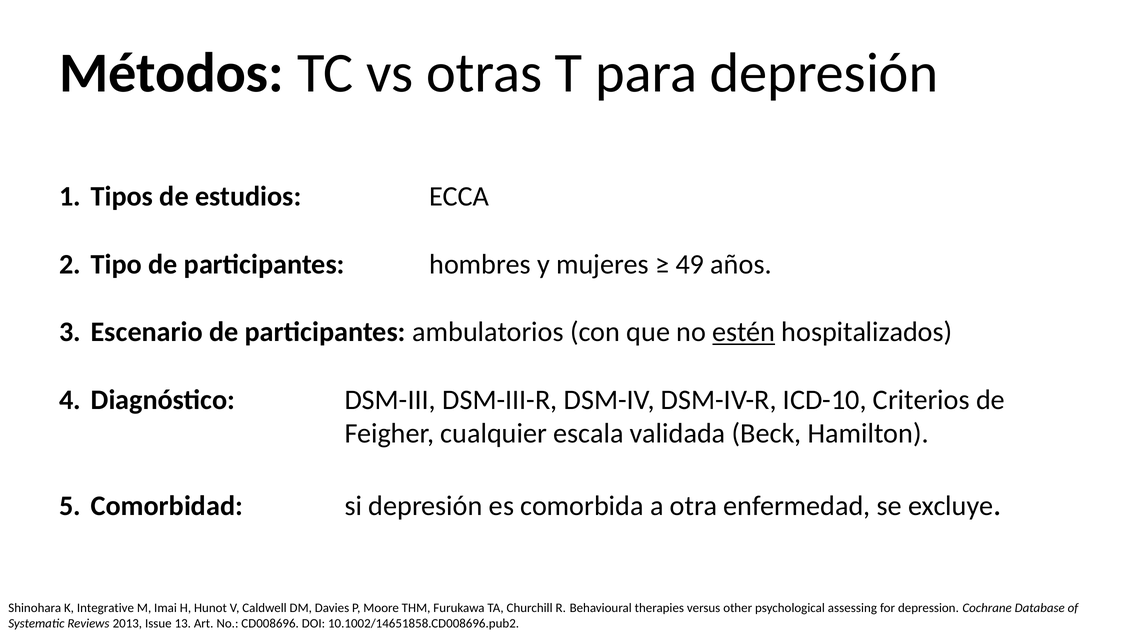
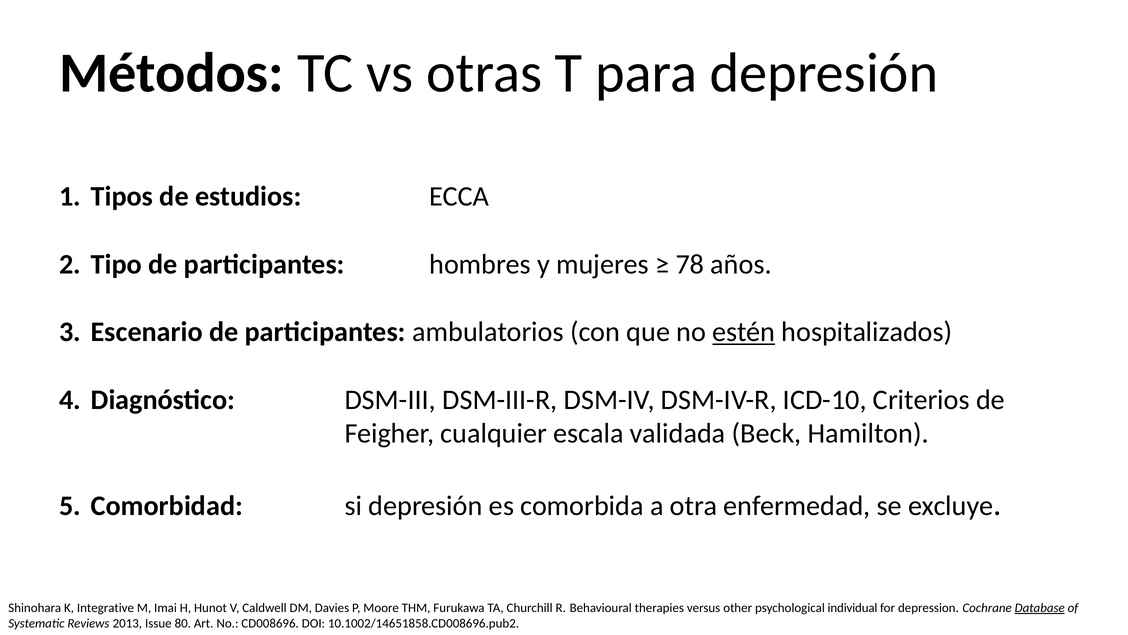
49: 49 -> 78 (690, 264)
assessing: assessing -> individual (853, 607)
Database underline: none -> present (1040, 607)
13: 13 -> 80 (183, 623)
